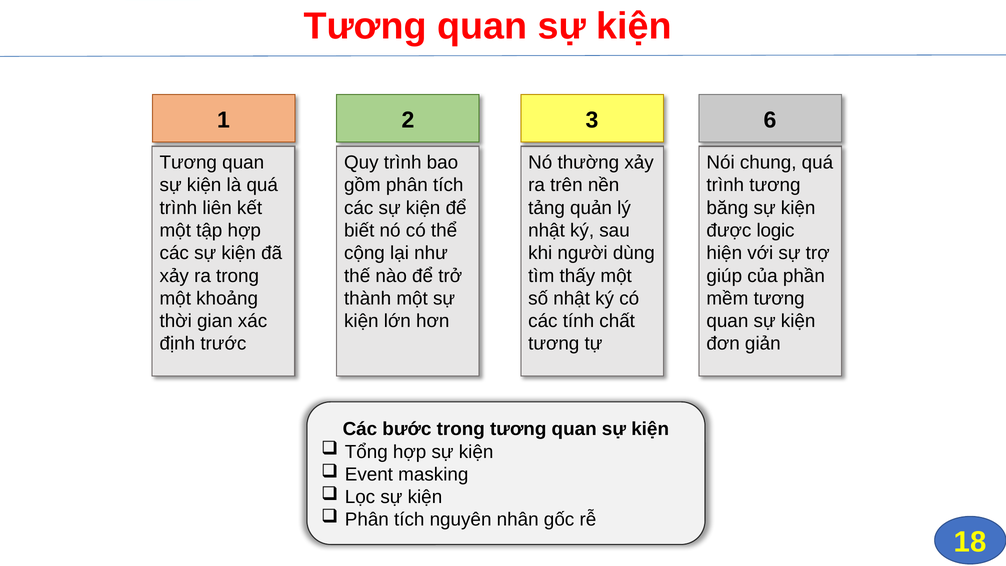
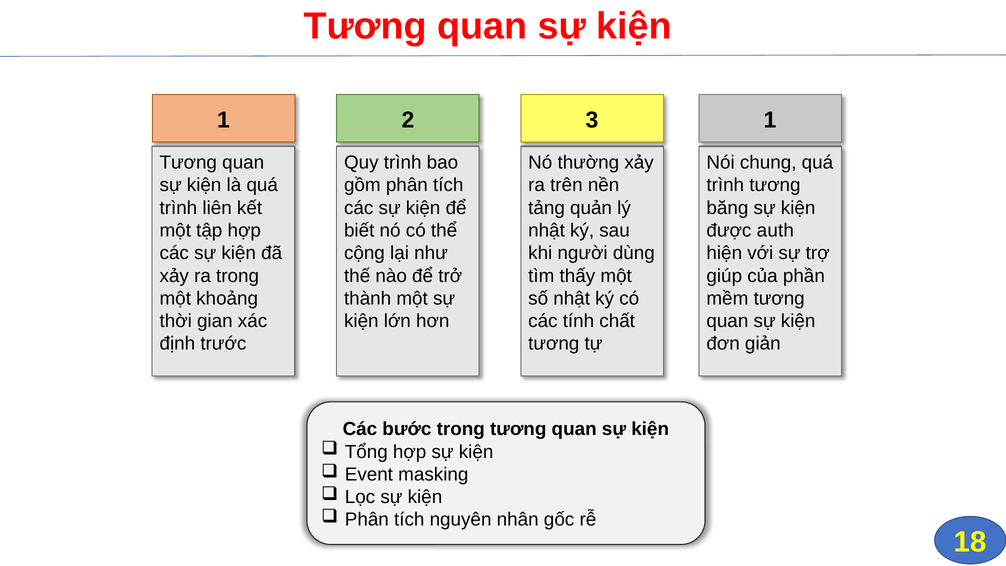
3 6: 6 -> 1 (770, 120)
logic: logic -> auth (775, 230)
